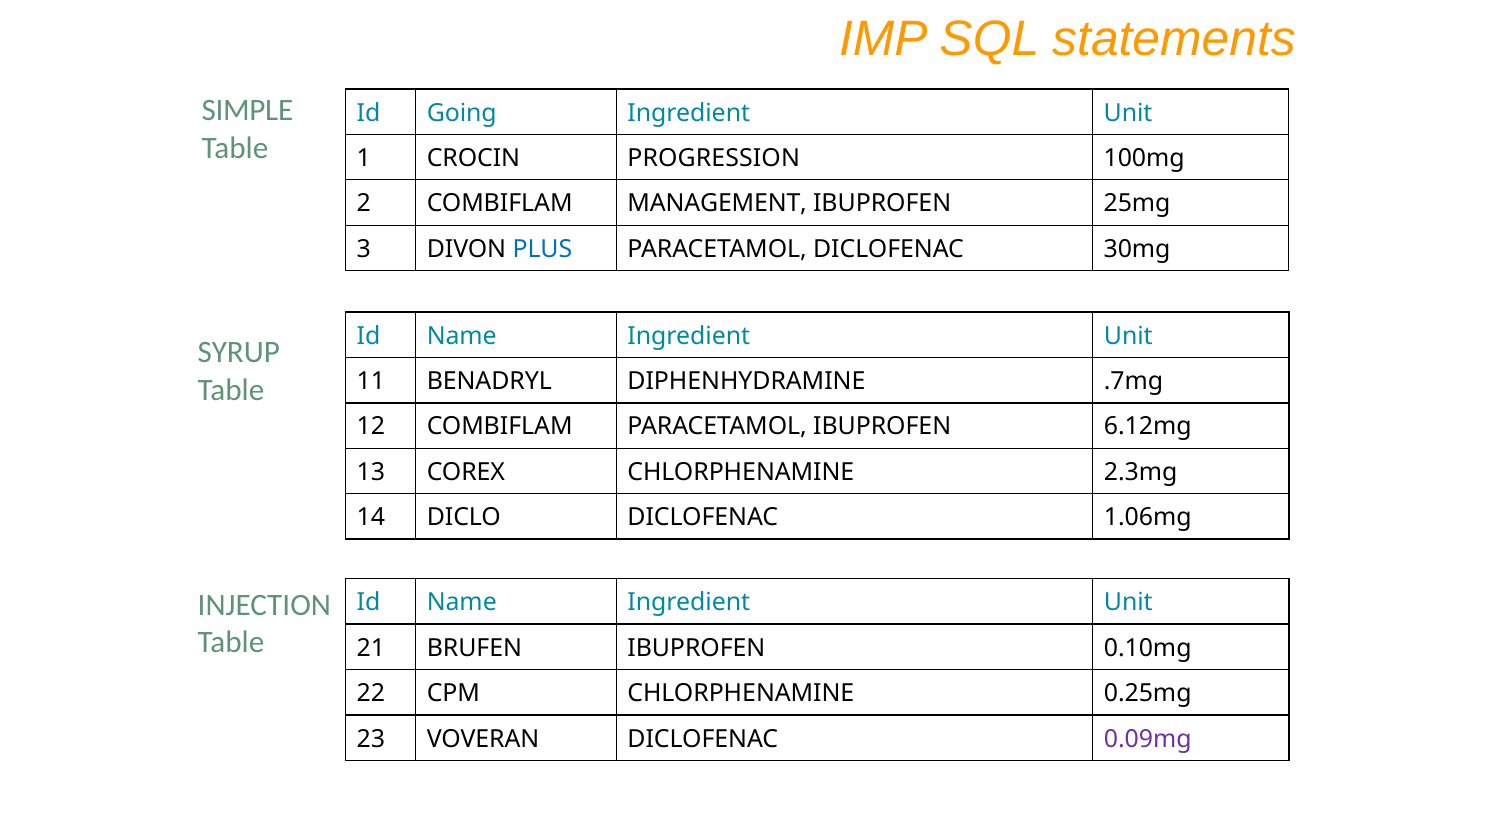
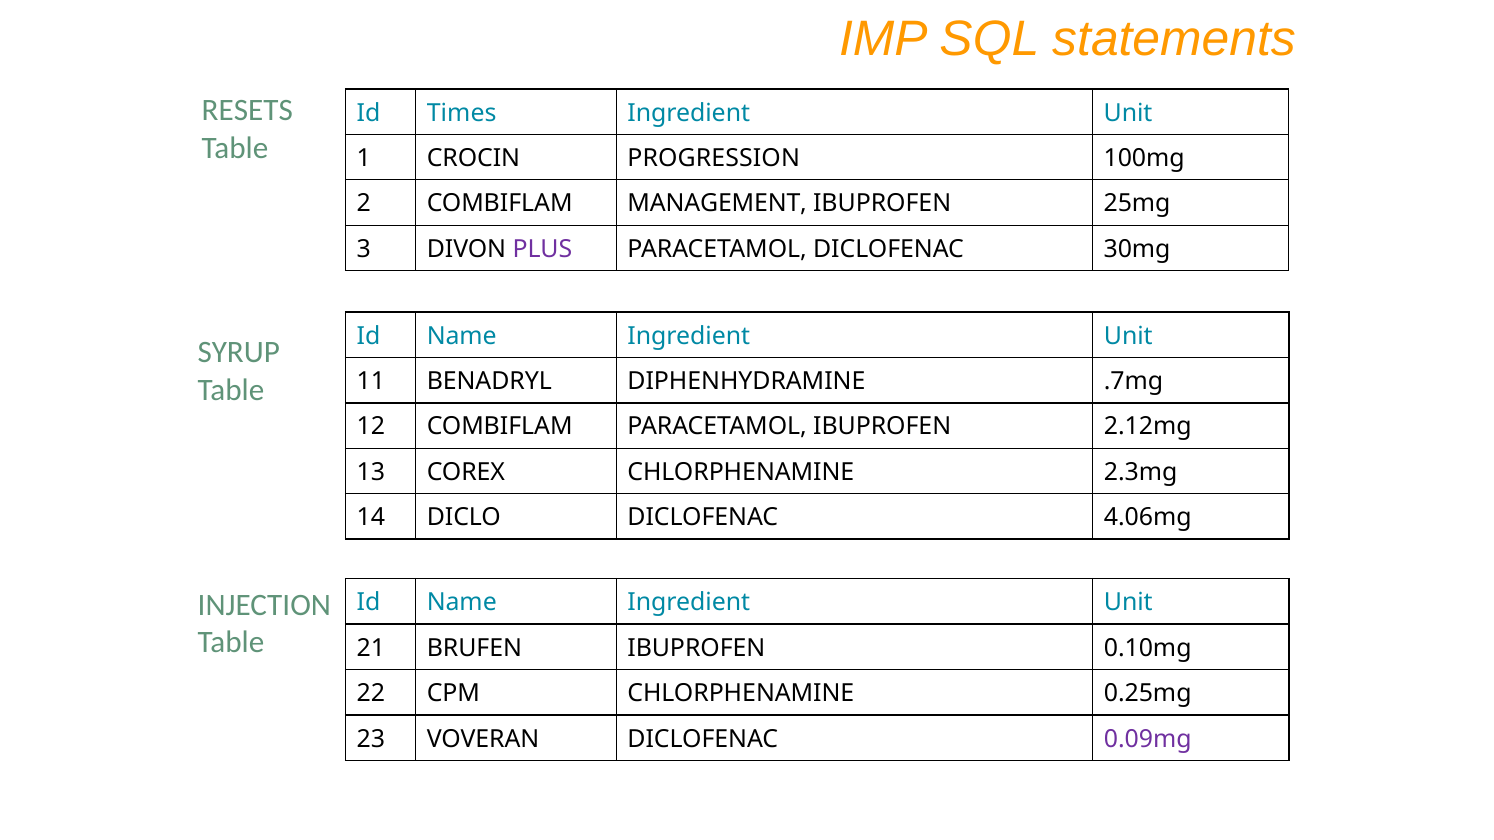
SIMPLE: SIMPLE -> RESETS (247, 111)
Going: Going -> Times (462, 113)
PLUS colour: blue -> purple (542, 249)
6.12mg: 6.12mg -> 2.12mg (1148, 427)
1.06mg: 1.06mg -> 4.06mg (1148, 518)
